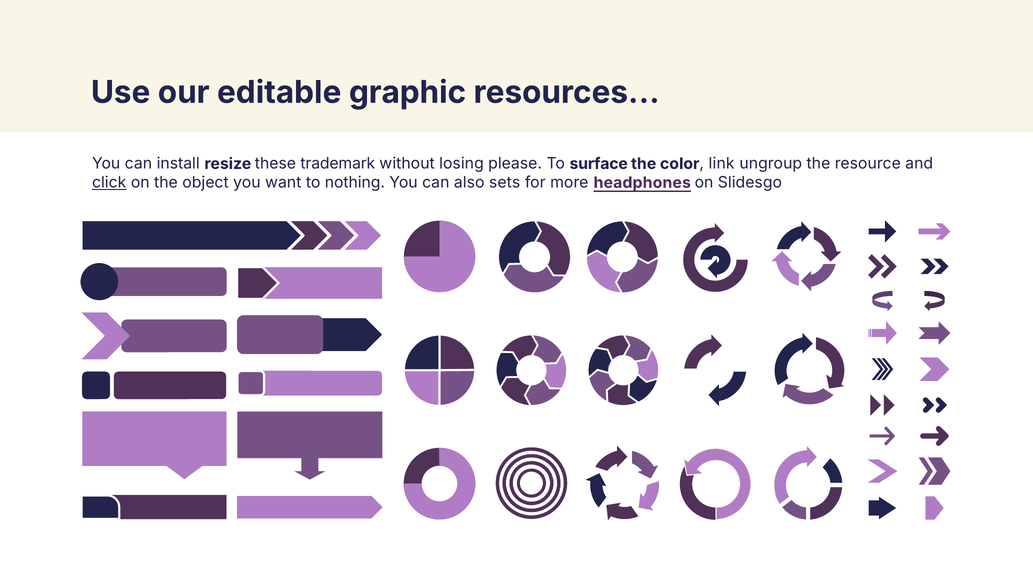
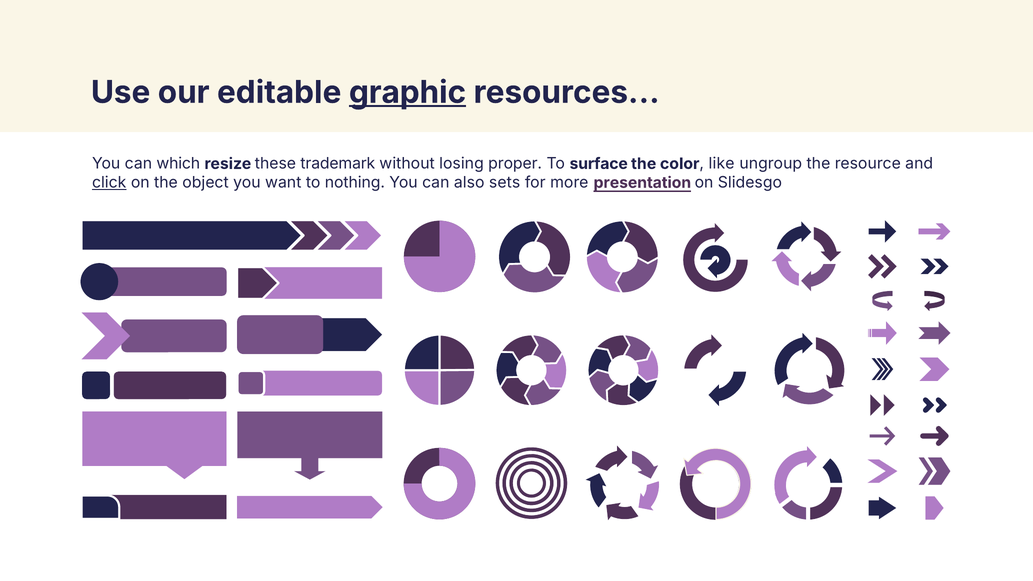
graphic underline: none -> present (408, 92)
install: install -> which (178, 164)
please: please -> proper (515, 164)
link: link -> like (722, 164)
headphones: headphones -> presentation (642, 183)
